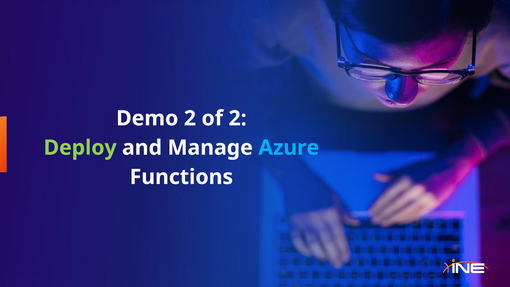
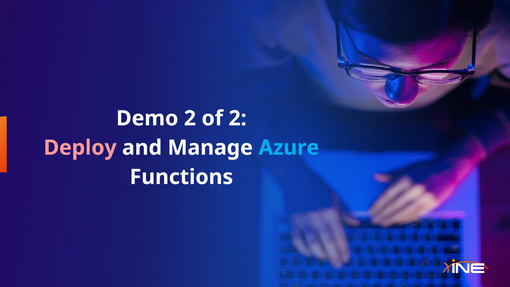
Deploy colour: light green -> pink (80, 148)
